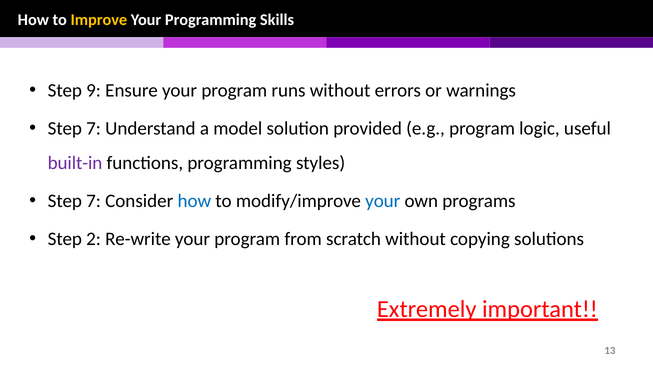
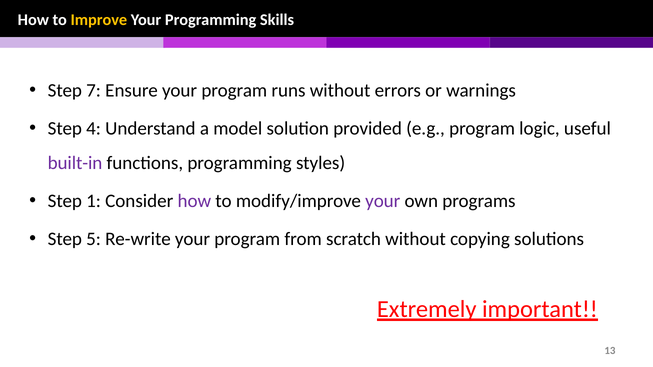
9: 9 -> 7 (94, 90)
7: 7 -> 4 (94, 129)
7: 7 -> 1 (94, 201)
how colour: blue -> purple (194, 201)
your colour: blue -> purple (383, 201)
2: 2 -> 5 (94, 239)
